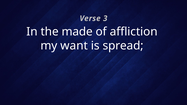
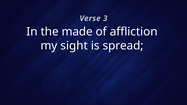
want: want -> sight (74, 46)
